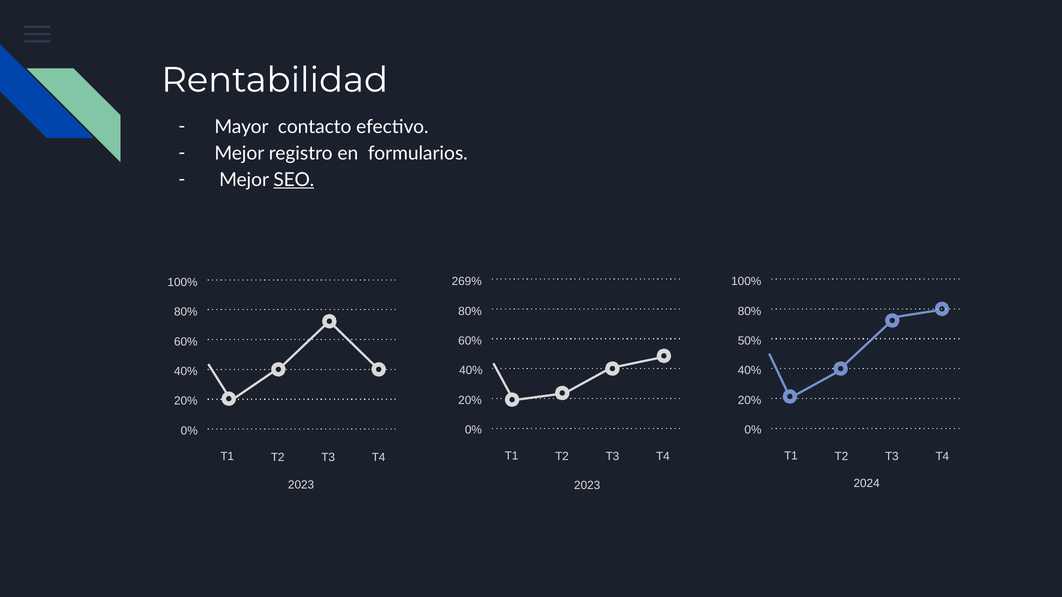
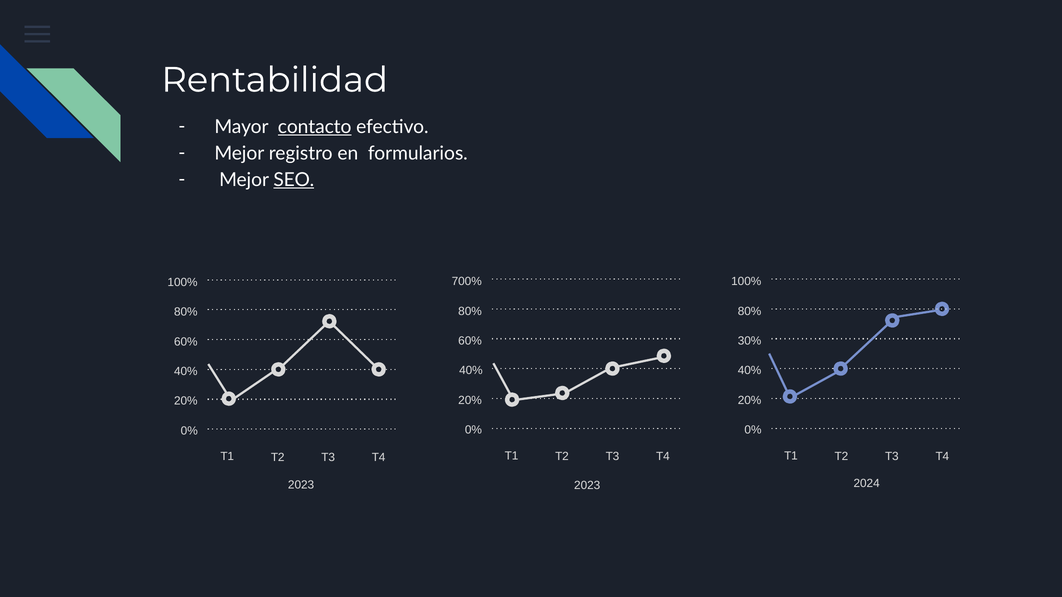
contacto underline: none -> present (315, 127)
269%: 269% -> 700% (467, 282)
50%: 50% -> 30% (750, 341)
